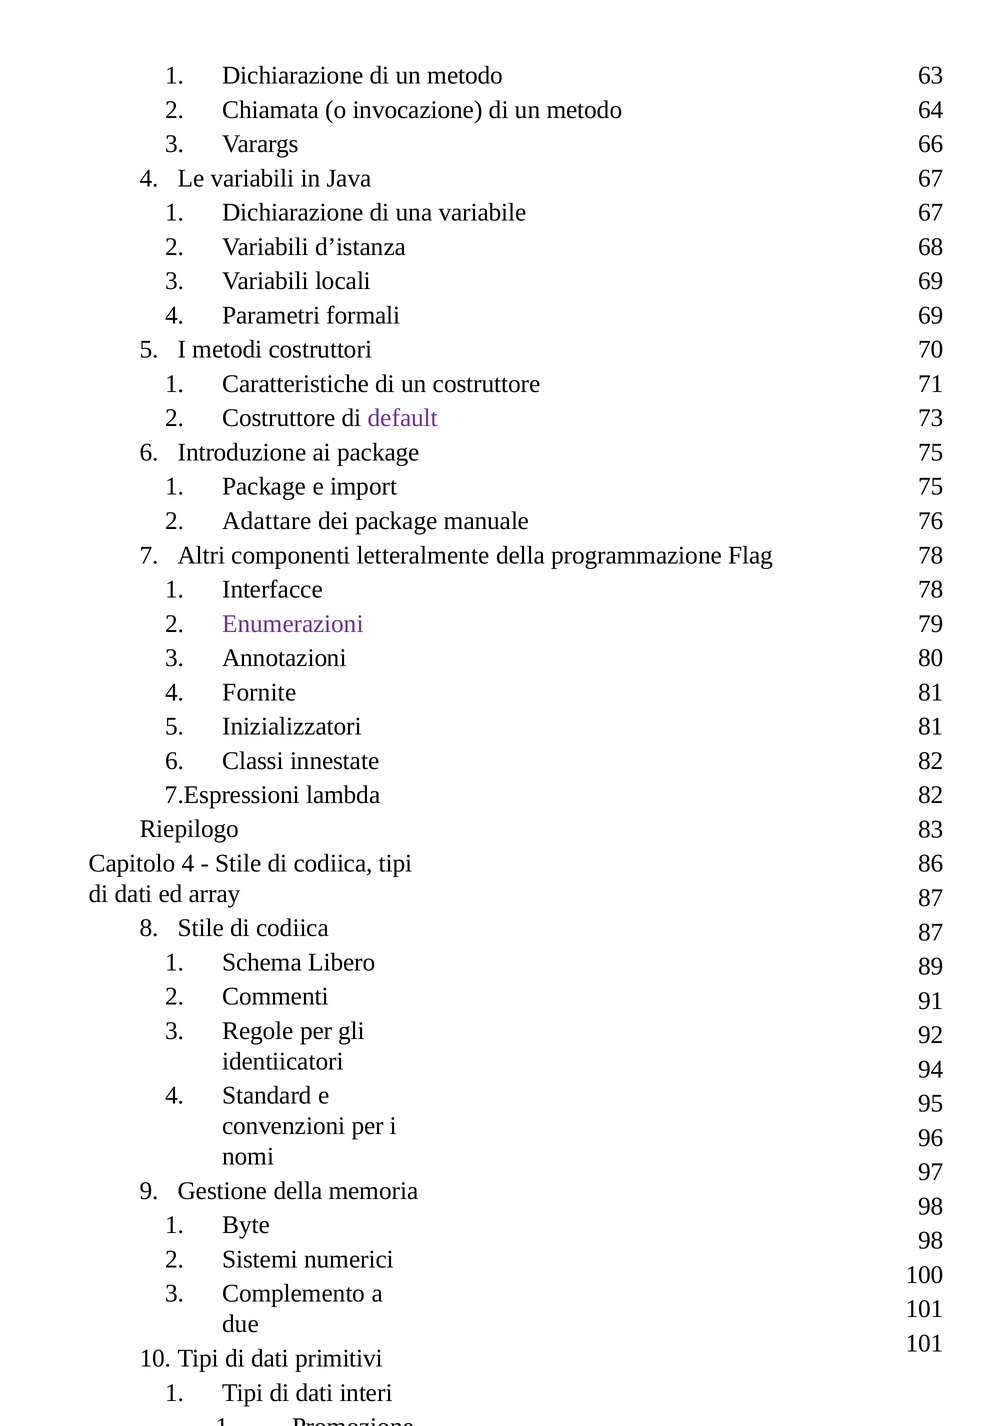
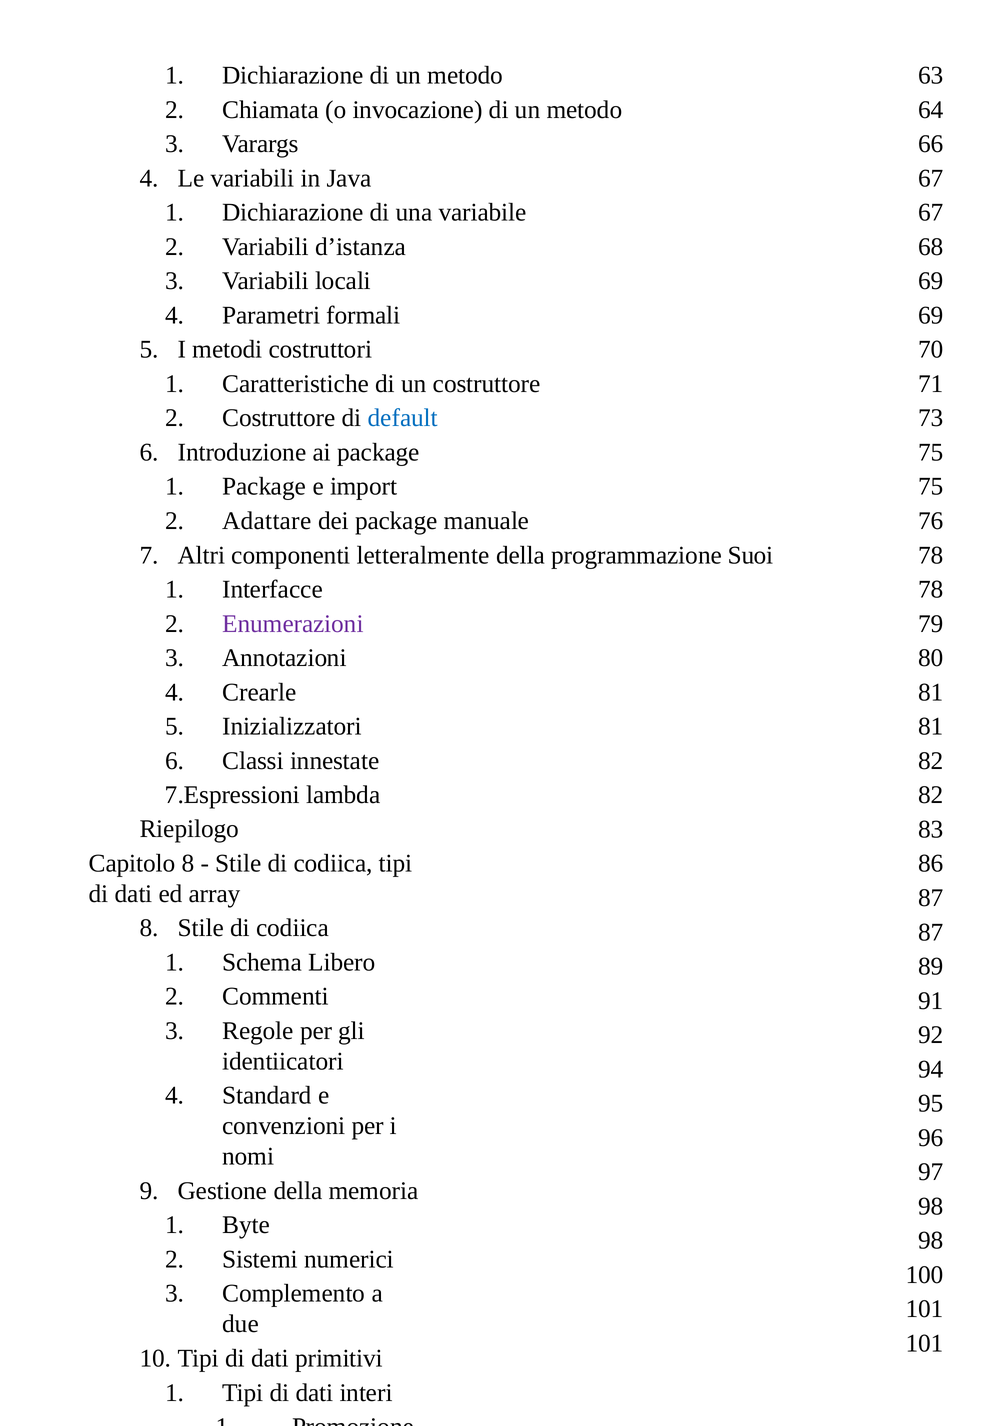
default colour: purple -> blue (403, 418)
Flag: Flag -> Suoi (751, 555)
Fornite: Fornite -> Crearle (259, 692)
Capitolo 4: 4 -> 8 (188, 864)
